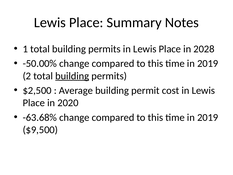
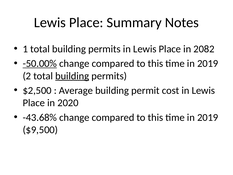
2028: 2028 -> 2082 (204, 49)
-50.00% underline: none -> present (40, 63)
-63.68%: -63.68% -> -43.68% (40, 117)
